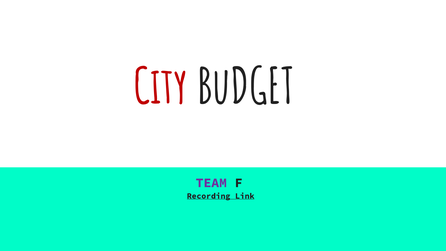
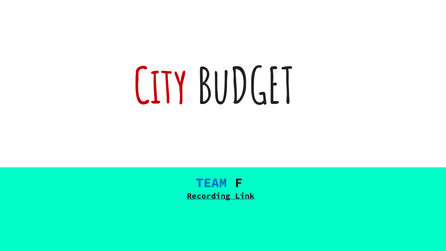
TEAM colour: purple -> blue (211, 183)
